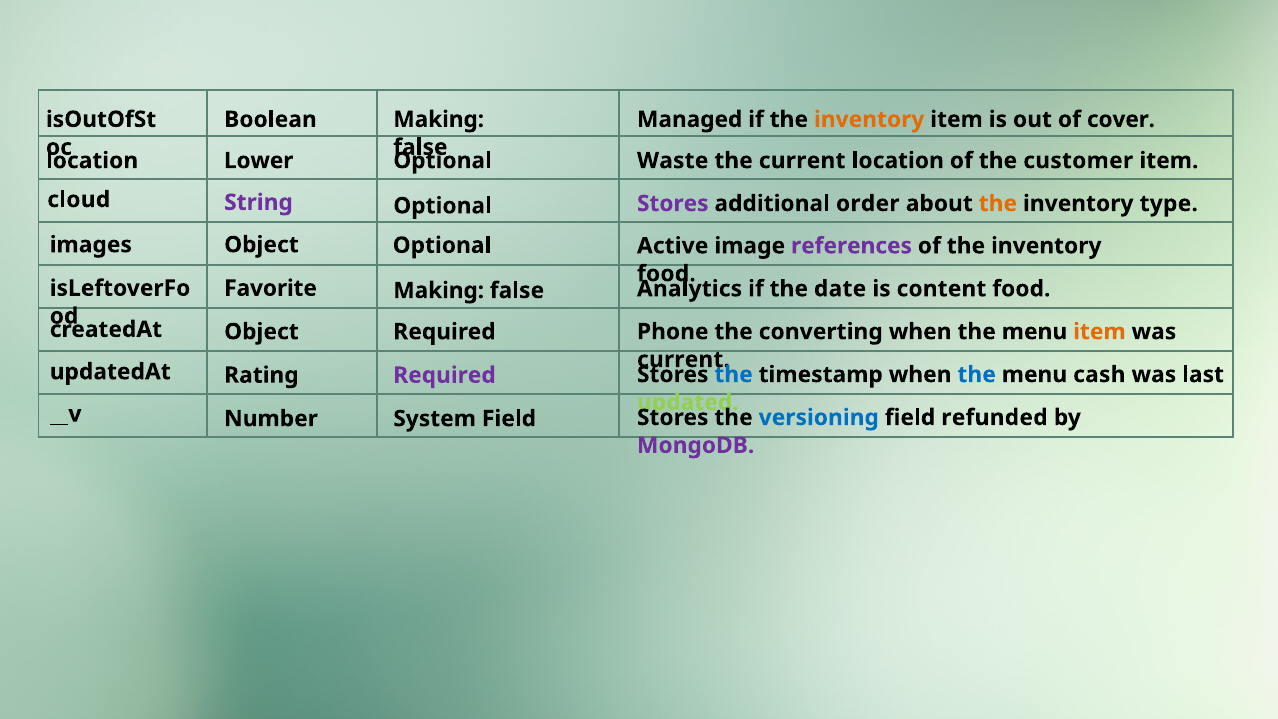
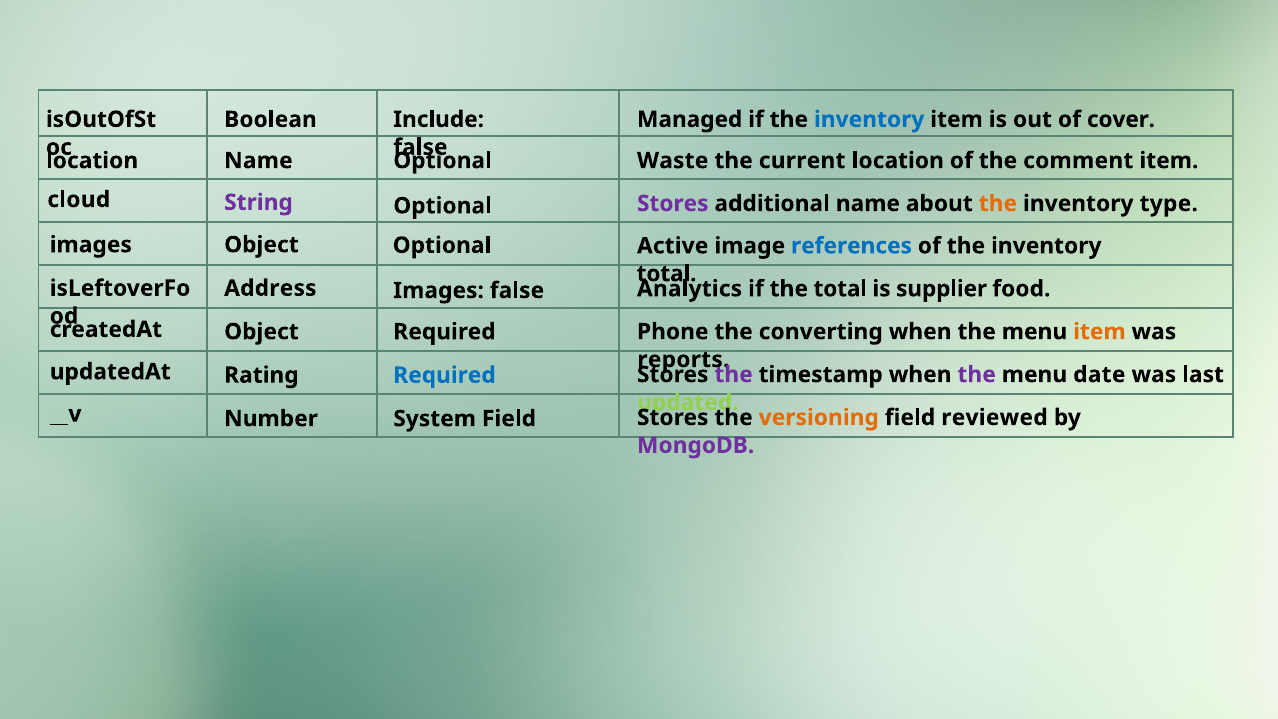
Boolean Making: Making -> Include (439, 119)
inventory colour: orange -> blue (869, 119)
Lower: Lower -> Name (258, 161)
customer: customer -> comment (1078, 161)
additional order: order -> name (868, 204)
references colour: purple -> blue (851, 246)
food: food -> total (667, 274)
Favorite: Favorite -> Address (270, 288)
the date: date -> total (840, 289)
content: content -> supplier (942, 289)
Making: Making -> Images (439, 290)
current: current -> reports (683, 360)
the colour: blue -> purple (734, 375)
the colour: blue -> purple (977, 375)
cash: cash -> date (1099, 375)
Required colour: purple -> blue (444, 375)
versioning colour: blue -> orange (819, 417)
refunded: refunded -> reviewed (994, 417)
